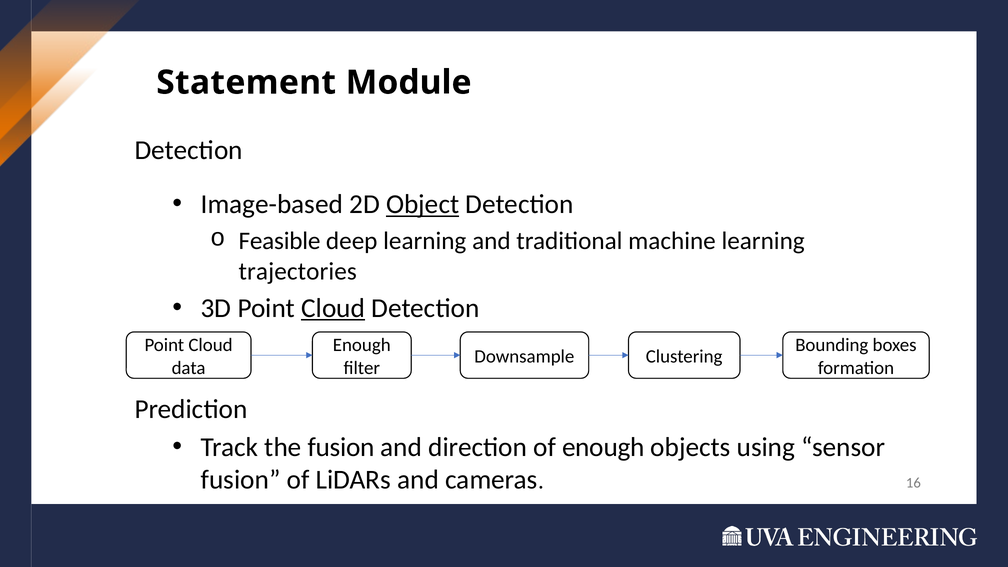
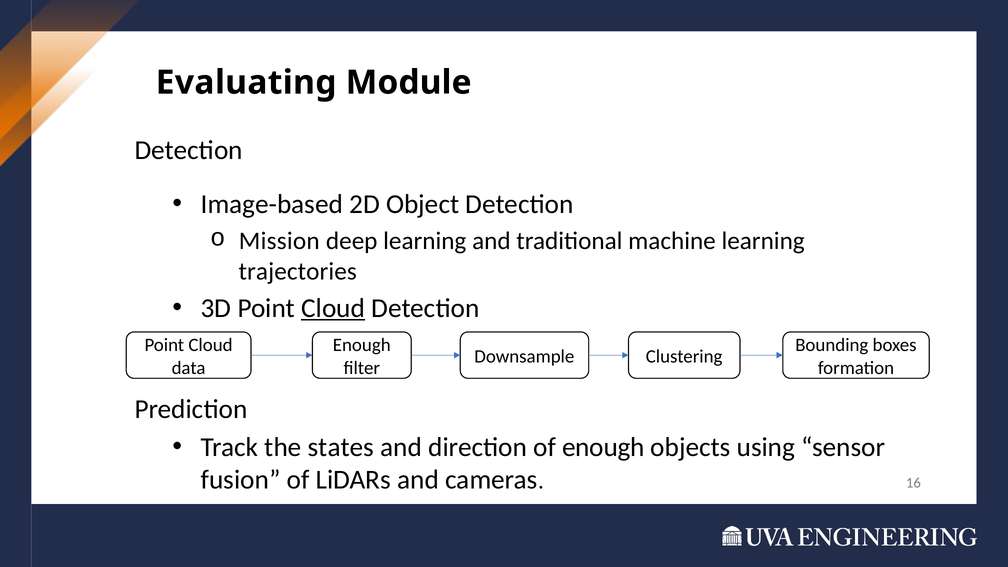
Statement: Statement -> Evaluating (246, 83)
Object underline: present -> none (423, 204)
Feasible: Feasible -> Mission (279, 241)
the fusion: fusion -> states (341, 447)
